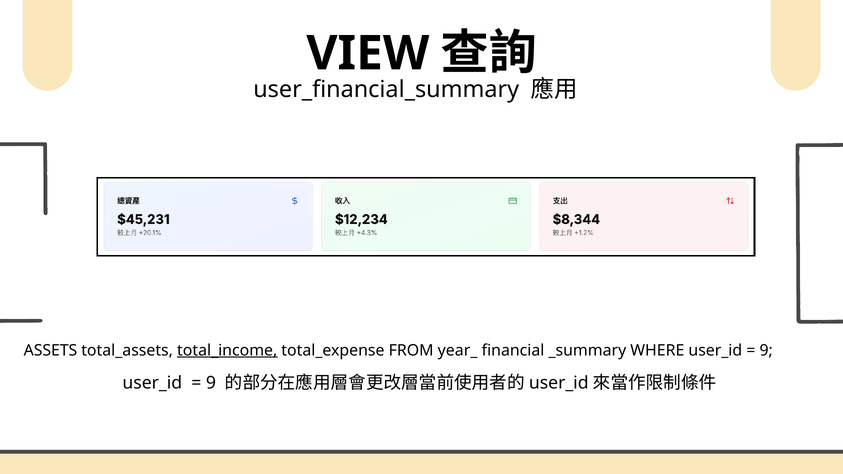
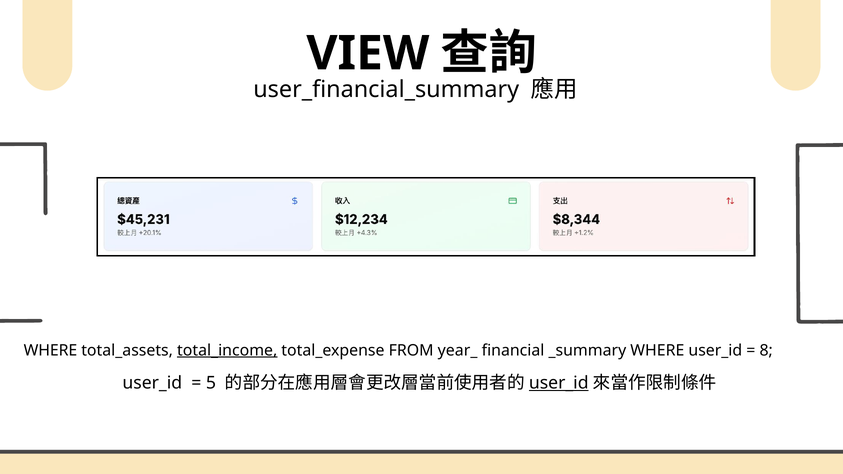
ASSETS: ASSETS -> WHERE (50, 350)
9: 9 -> 8 (766, 350)
9: 9 -> 5 (211, 383)
user_id underline: none -> present (559, 383)
